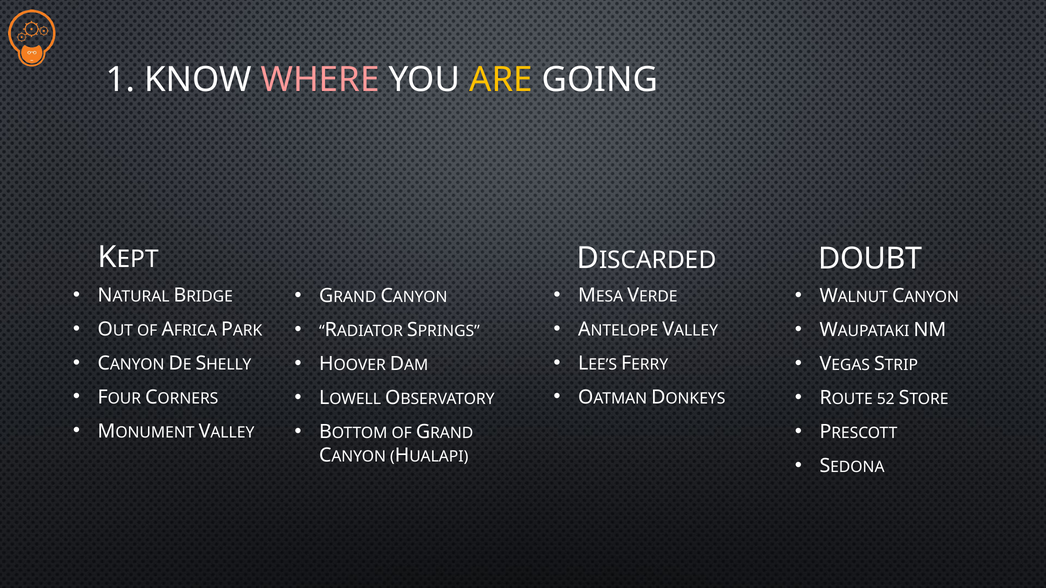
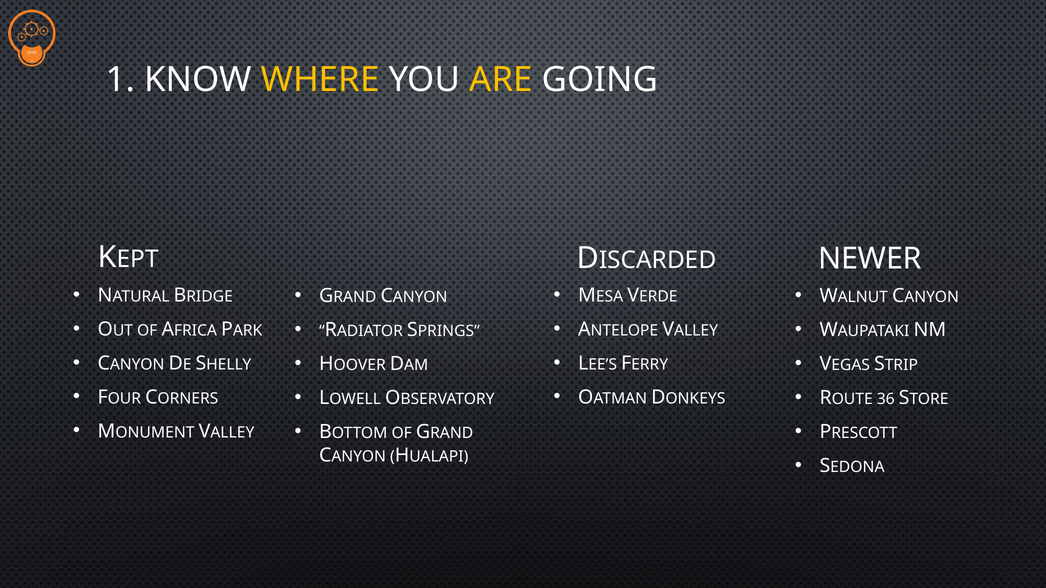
WHERE colour: pink -> yellow (320, 80)
DOUBT: DOUBT -> NEWER (870, 259)
52: 52 -> 36 (886, 399)
